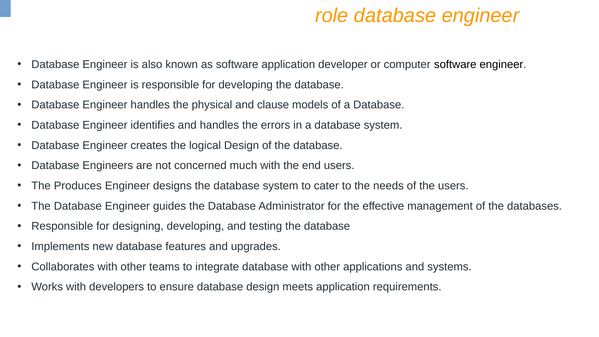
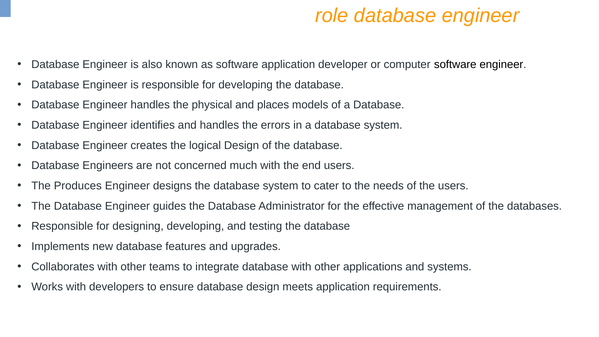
clause: clause -> places (273, 105)
